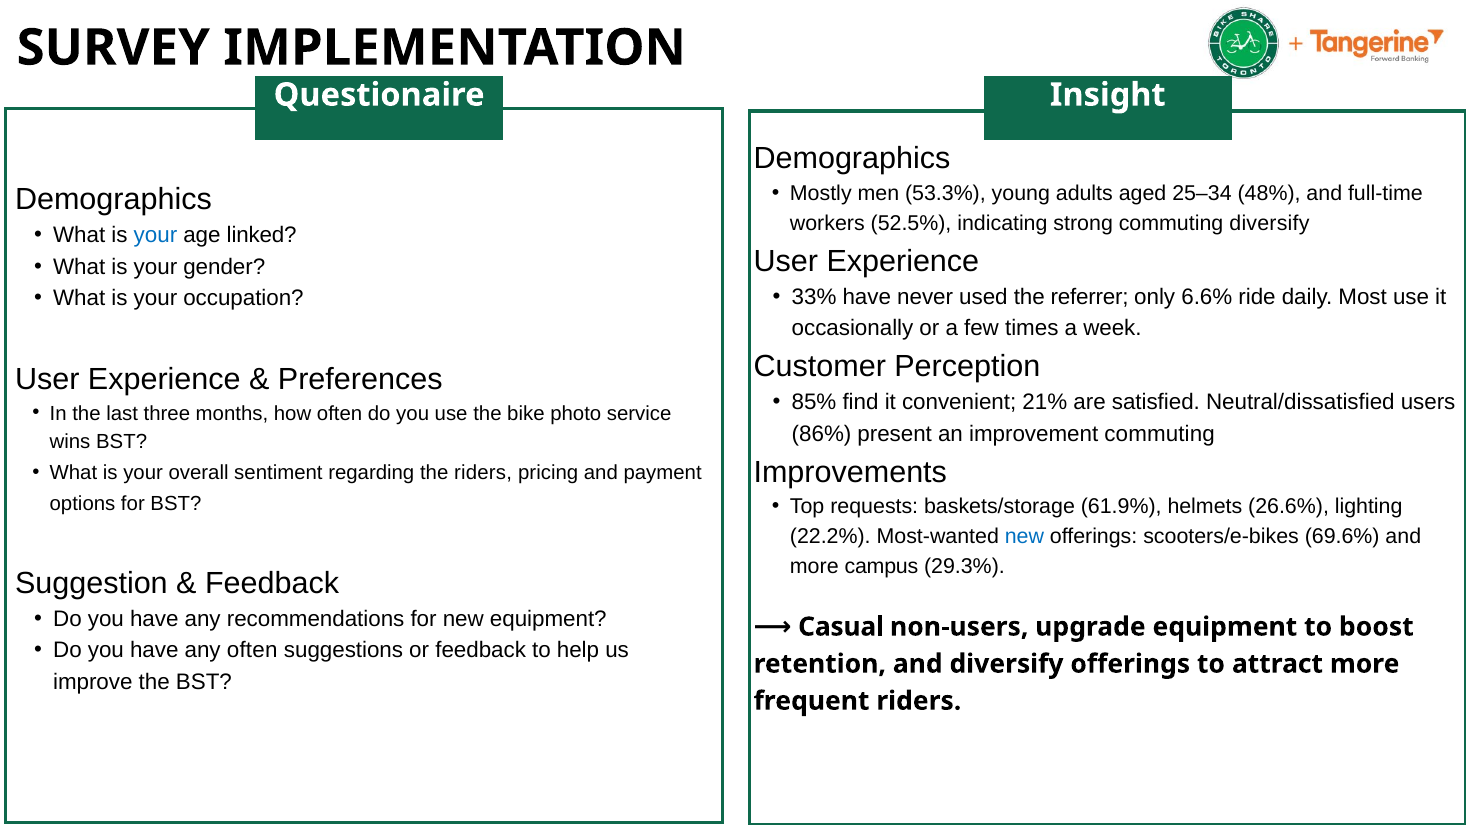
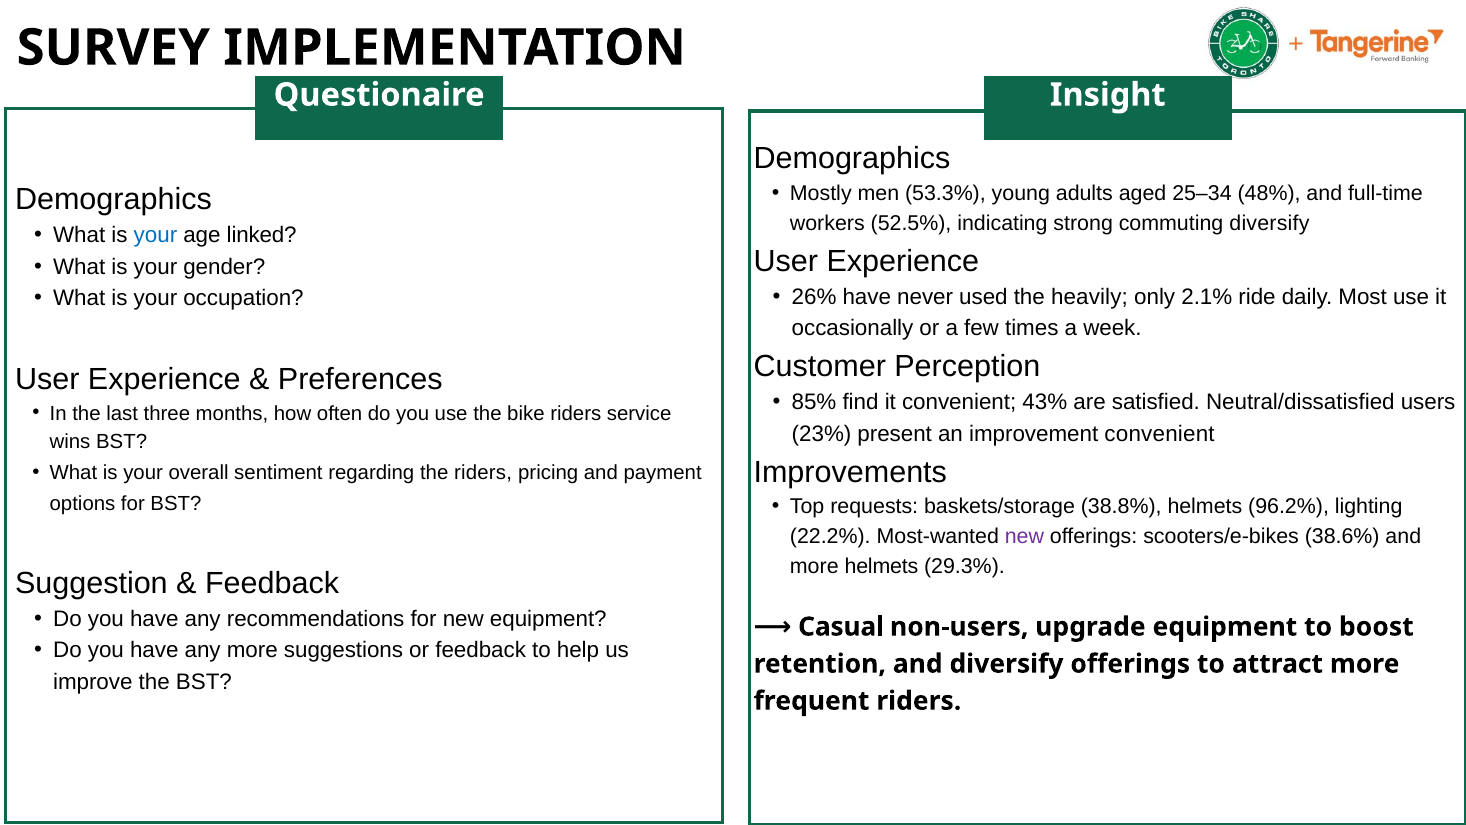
33%: 33% -> 26% (814, 297)
referrer: referrer -> heavily (1089, 297)
6.6%: 6.6% -> 2.1% (1207, 297)
21%: 21% -> 43% (1045, 402)
bike photo: photo -> riders (576, 413)
86%: 86% -> 23% (822, 433)
improvement commuting: commuting -> convenient (1160, 433)
61.9%: 61.9% -> 38.8% (1121, 507)
26.6%: 26.6% -> 96.2% (1289, 507)
new colour: blue -> purple (1024, 537)
69.6%: 69.6% -> 38.6% (1342, 537)
more campus: campus -> helmets (881, 567)
any often: often -> more (252, 650)
